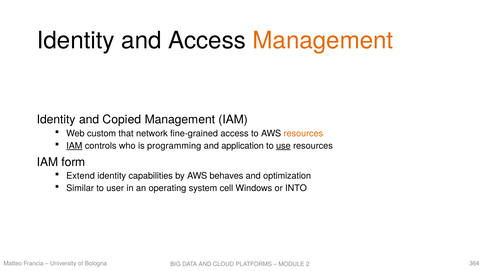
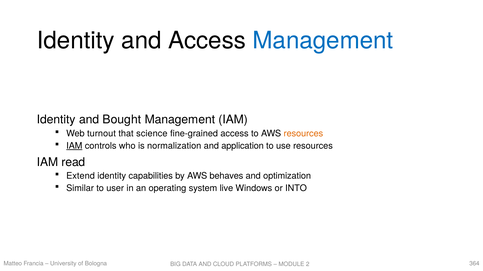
Management colour: orange -> blue (323, 41)
Copied: Copied -> Bought (122, 120)
custom: custom -> turnout (101, 134)
network: network -> science (152, 134)
programming: programming -> normalization (174, 146)
use underline: present -> none (283, 146)
form: form -> read (73, 163)
cell: cell -> live (226, 189)
